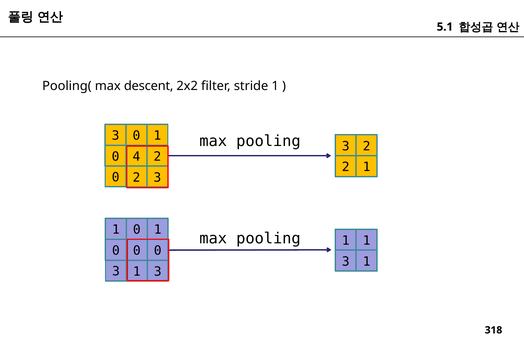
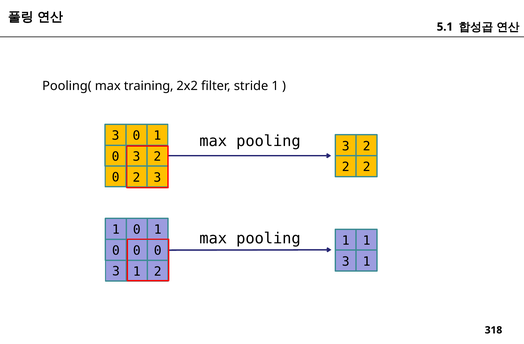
descent: descent -> training (149, 86)
4: 4 -> 3 (136, 157)
1: 1 -> 2 (367, 167)
3: 3 -> 2 (158, 272)
